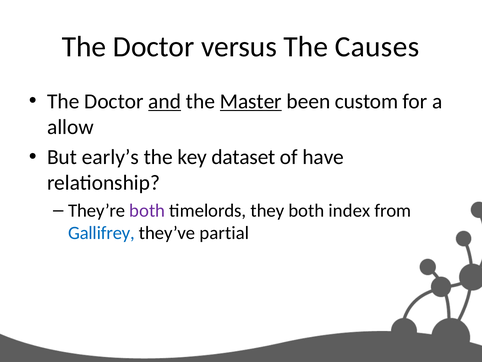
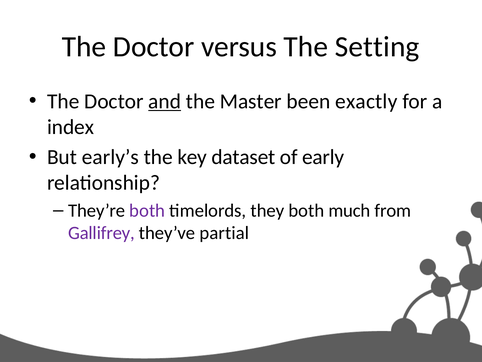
Causes: Causes -> Setting (377, 47)
Master underline: present -> none (251, 101)
custom: custom -> exactly (366, 101)
allow: allow -> index (71, 127)
have: have -> early (323, 157)
index: index -> much (349, 210)
Gallifrey colour: blue -> purple (101, 233)
